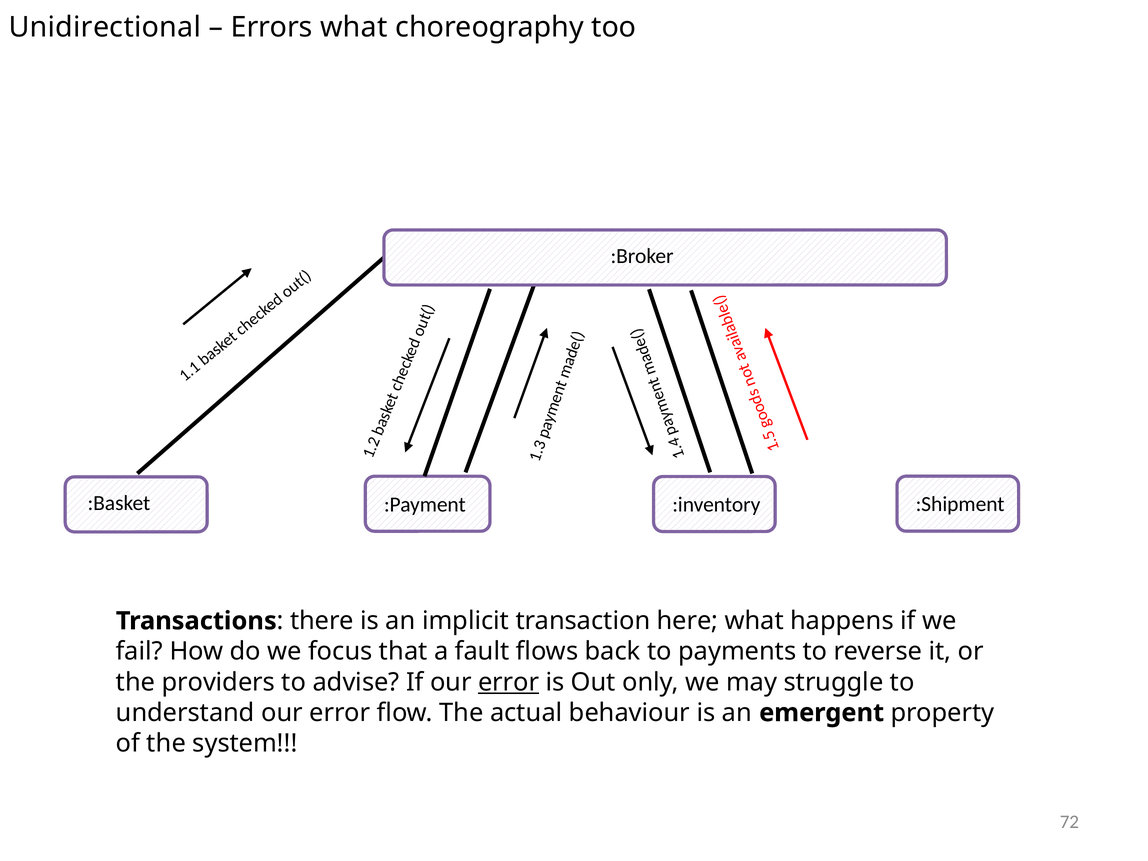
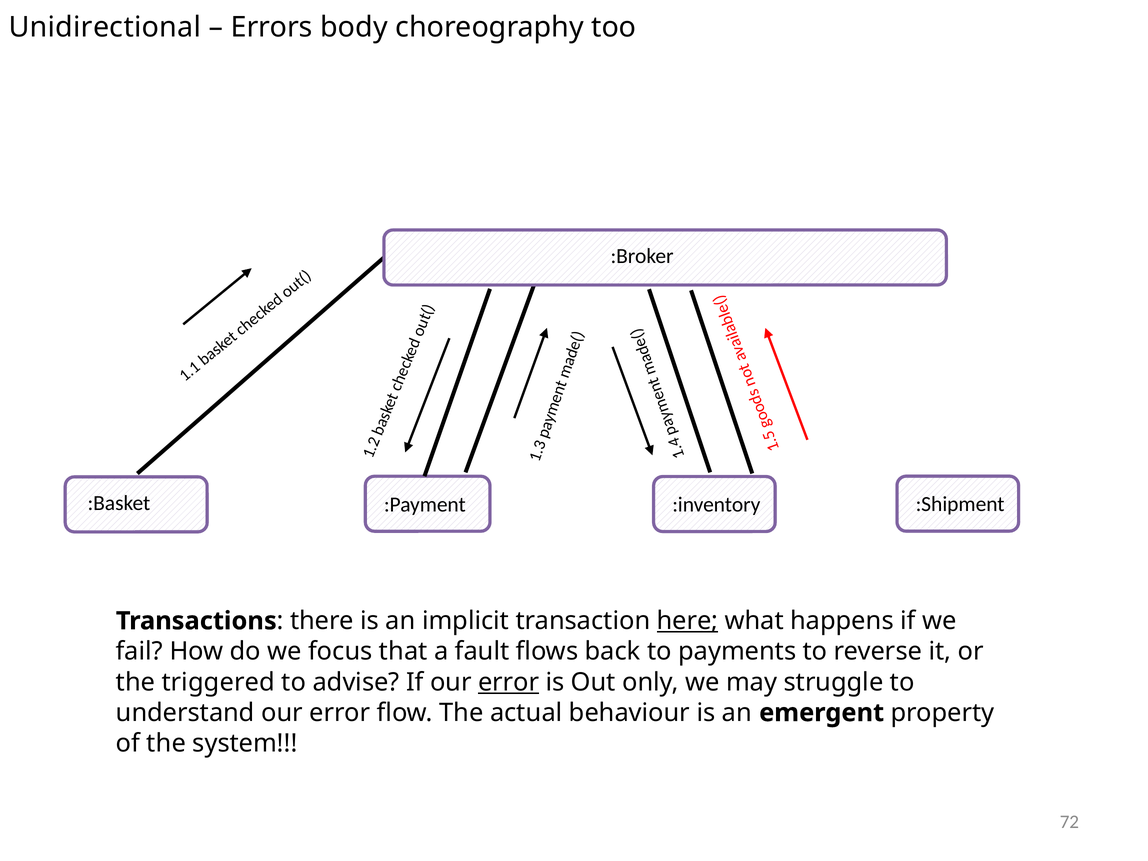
Errors what: what -> body (354, 27)
here underline: none -> present (687, 621)
providers: providers -> triggered (218, 682)
